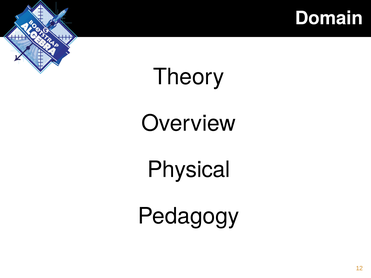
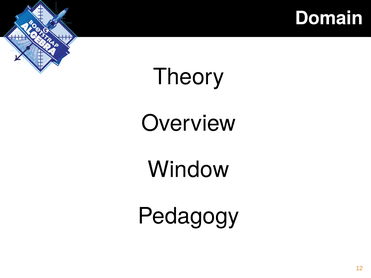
Physical: Physical -> Window (188, 170)
